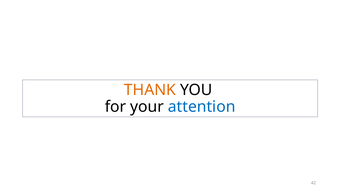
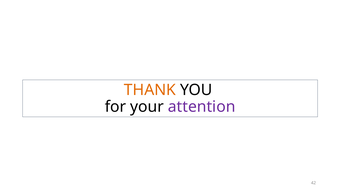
attention colour: blue -> purple (202, 107)
